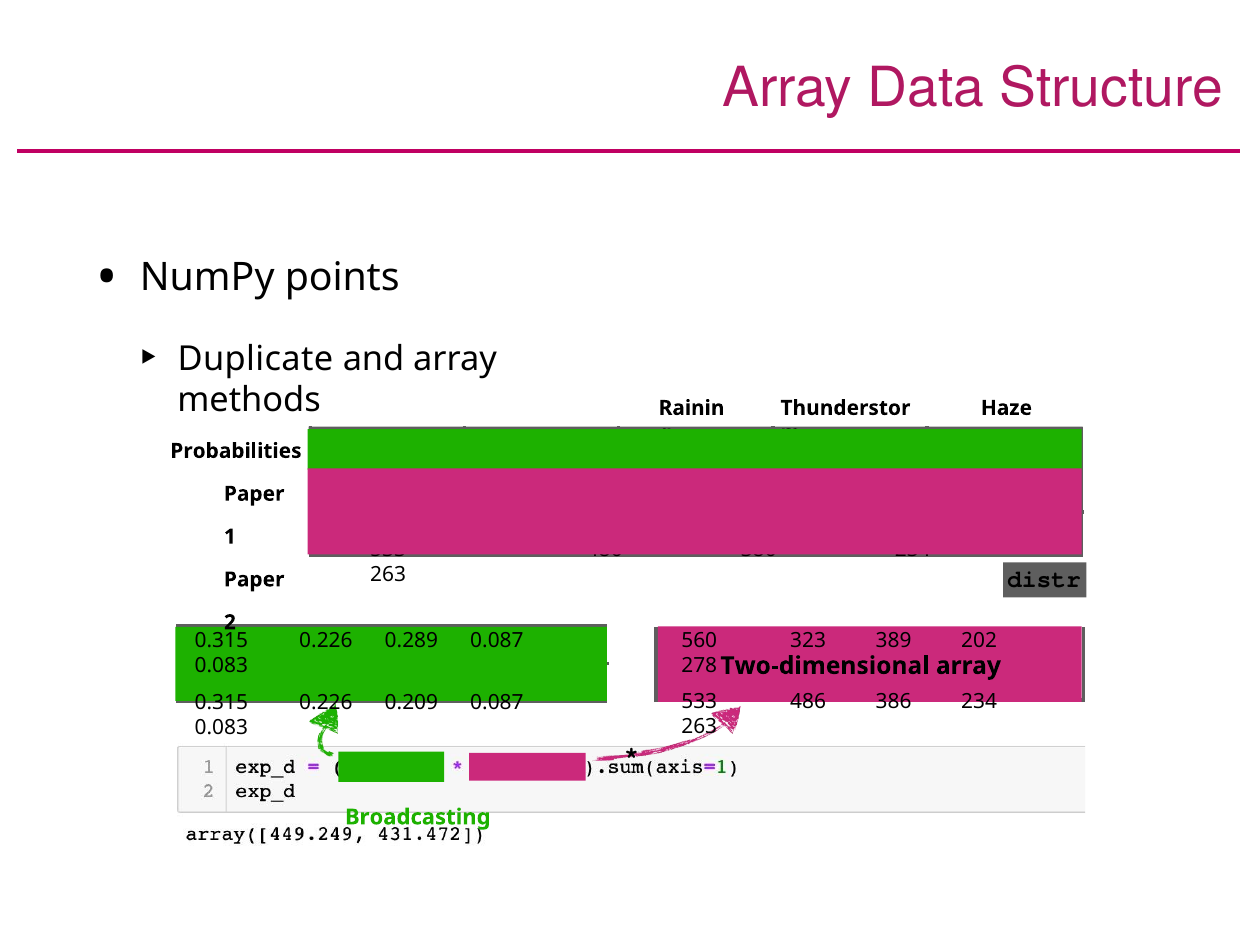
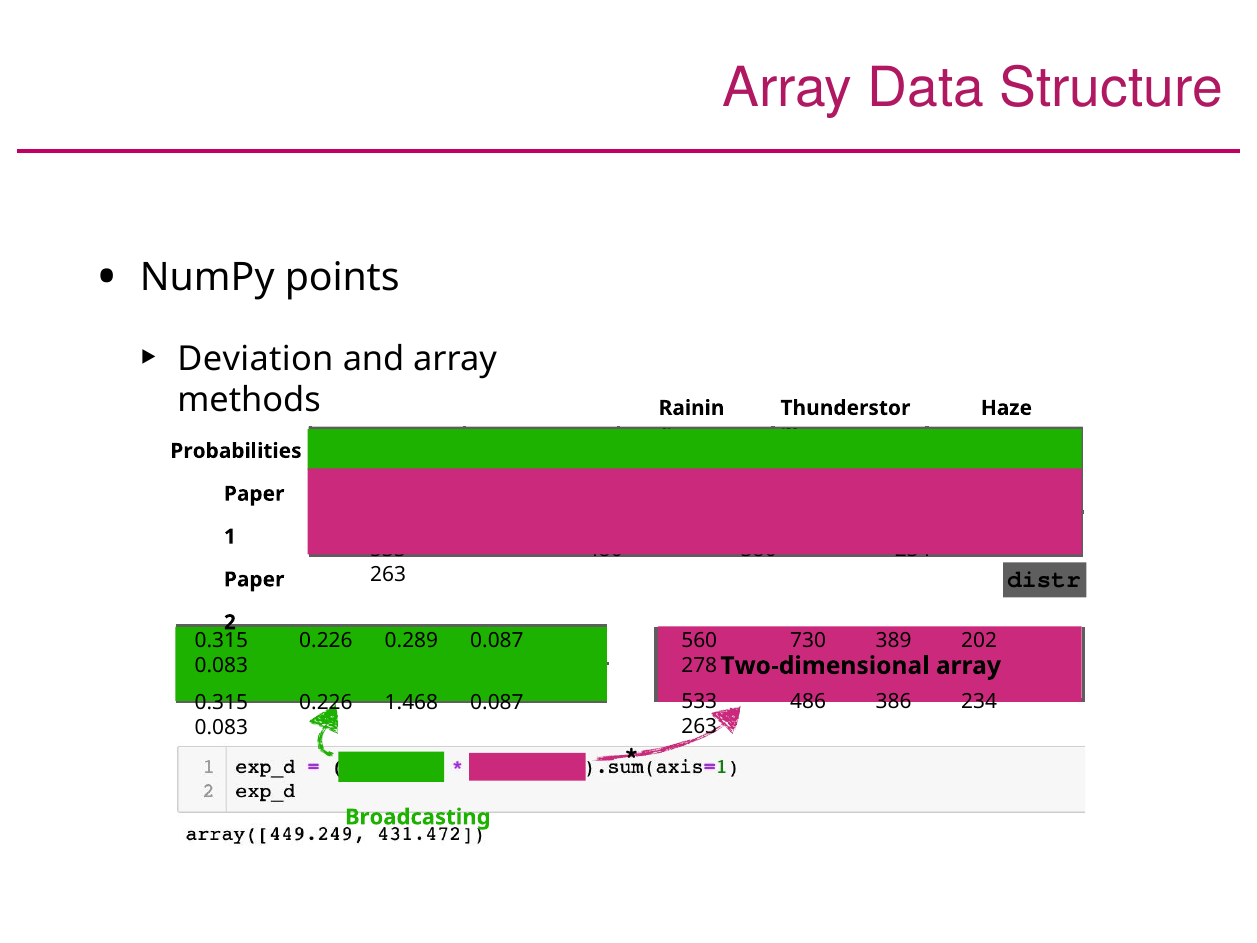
Duplicate: Duplicate -> Deviation (255, 359)
323: 323 -> 730 (808, 640)
0.209: 0.209 -> 1.468 (411, 702)
